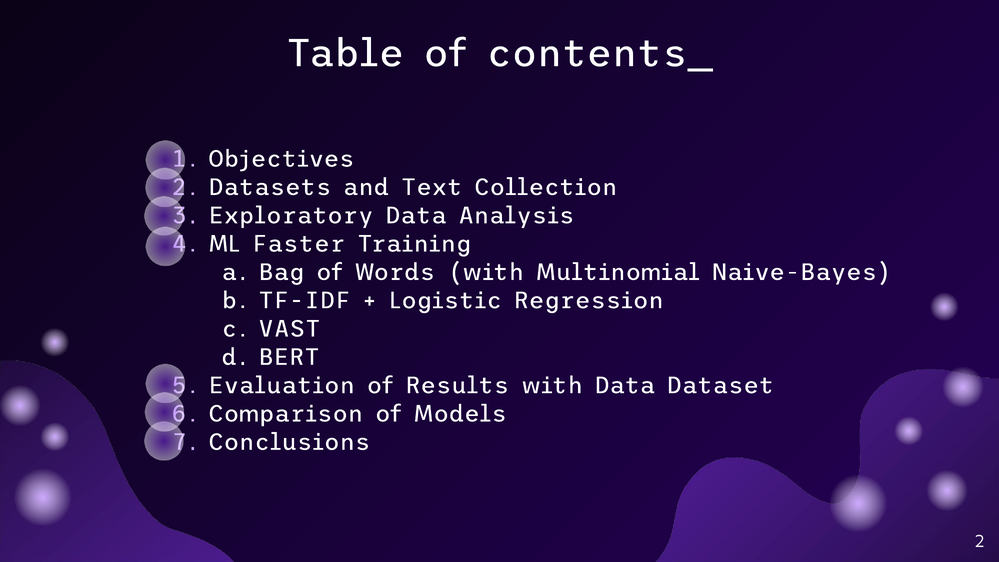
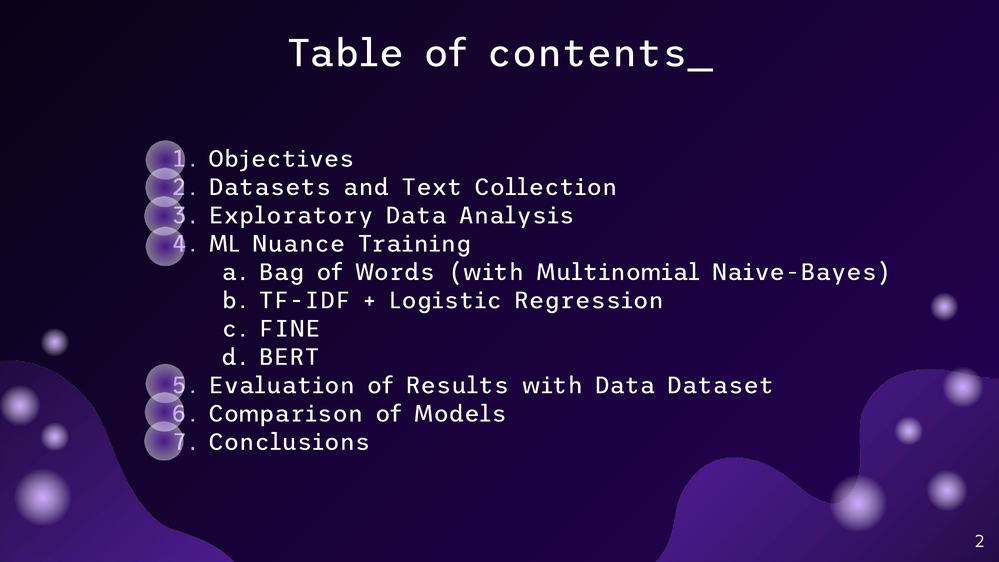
Faster: Faster -> Nuance (299, 244)
VAST: VAST -> FINE (290, 329)
